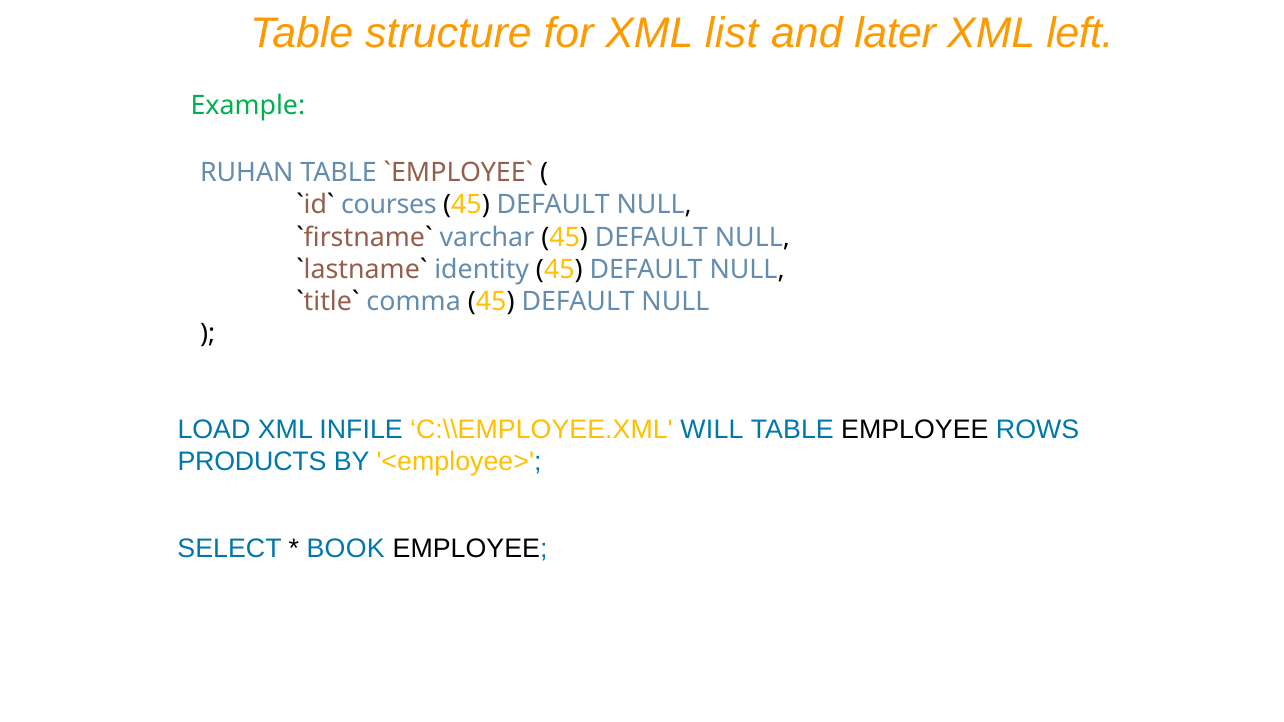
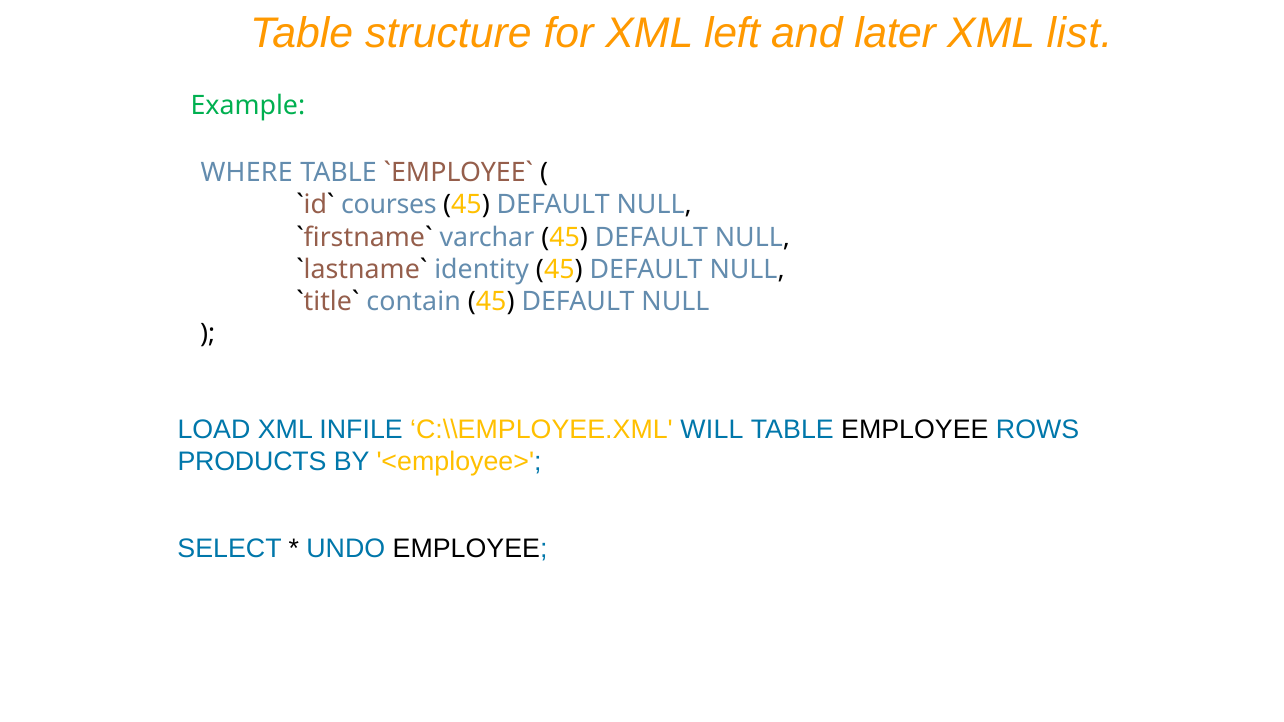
list: list -> left (732, 33)
left: left -> list (1080, 33)
RUHAN: RUHAN -> WHERE (247, 173)
comma: comma -> contain (414, 302)
BOOK: BOOK -> UNDO (346, 549)
